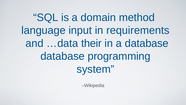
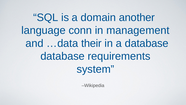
method: method -> another (137, 17)
input: input -> conn (80, 30)
requirements: requirements -> management (138, 30)
programming: programming -> requirements (119, 56)
